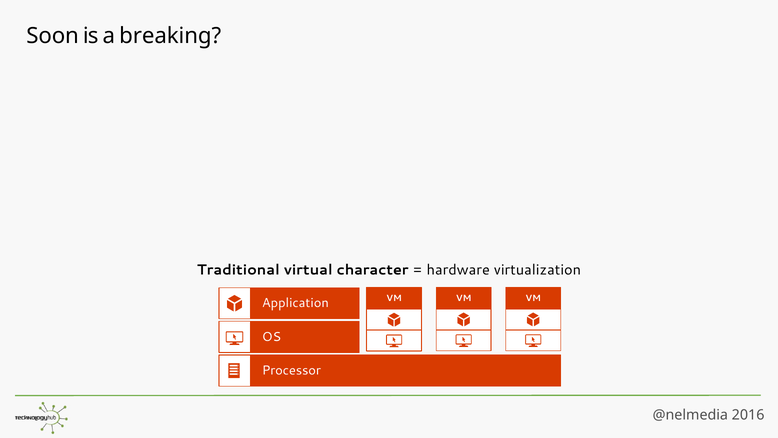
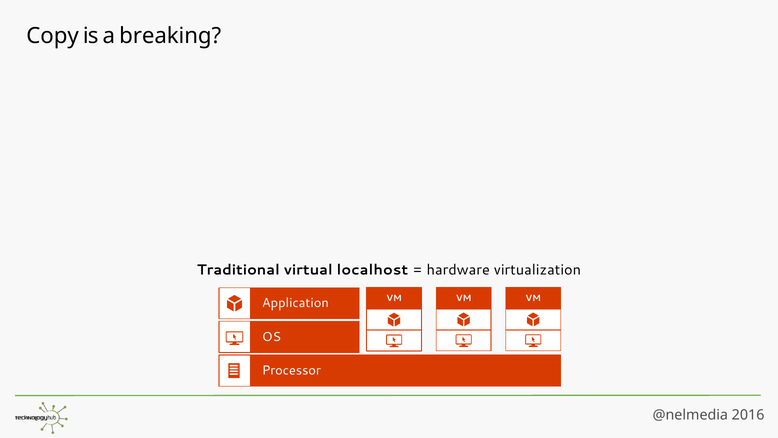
Soon: Soon -> Copy (53, 36)
character: character -> localhost (372, 269)
